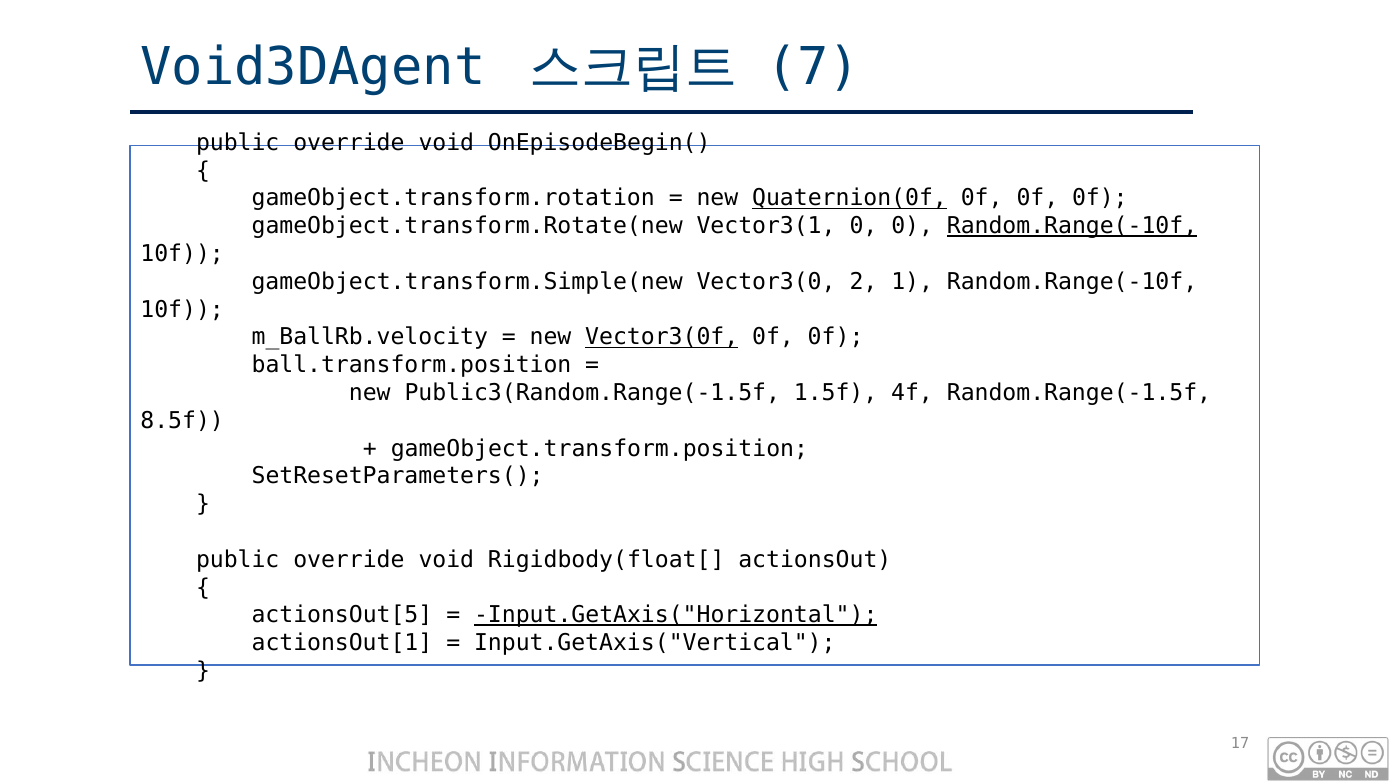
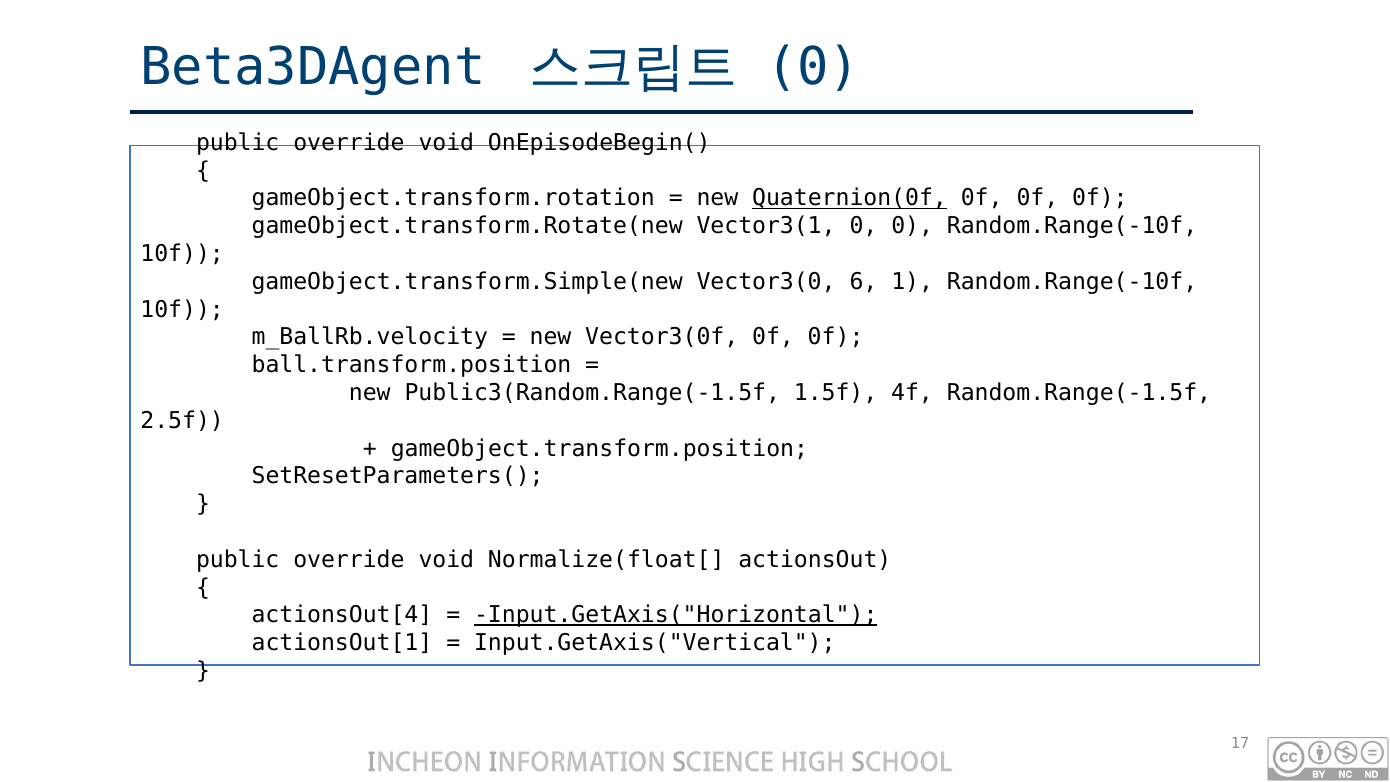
Void3DAgent: Void3DAgent -> Beta3DAgent (313, 67)
7: 7 -> 0 (813, 67)
Random.Range(-10f underline: present -> none (1072, 226)
2: 2 -> 6 (863, 282)
Vector3(0f underline: present -> none (662, 337)
8.5f: 8.5f -> 2.5f (182, 421)
Rigidbody(float[: Rigidbody(float[ -> Normalize(float[ (606, 560)
actionsOut[5: actionsOut[5 -> actionsOut[4 (342, 615)
